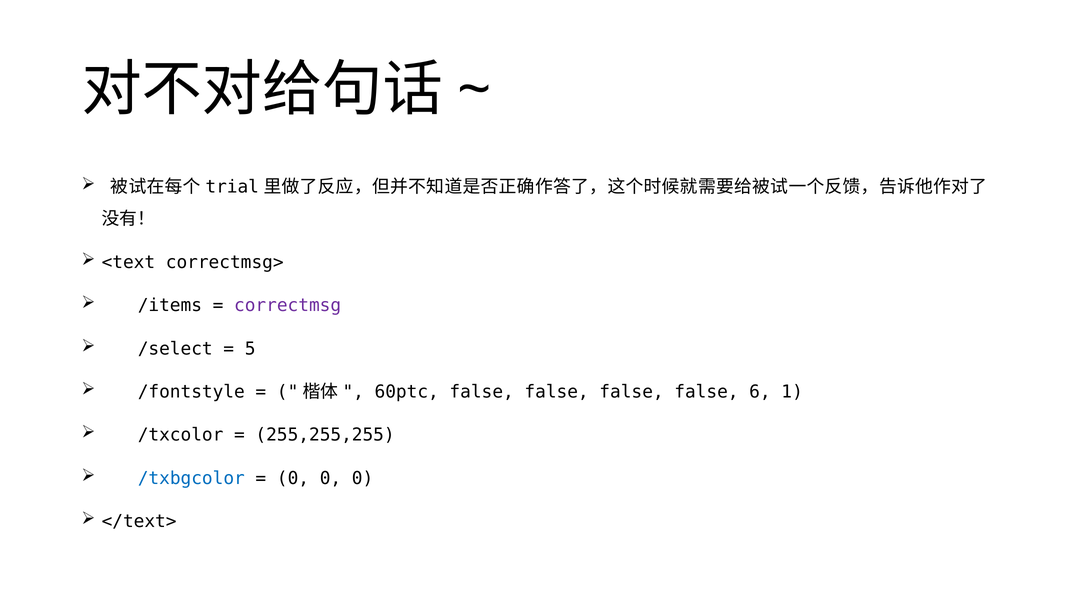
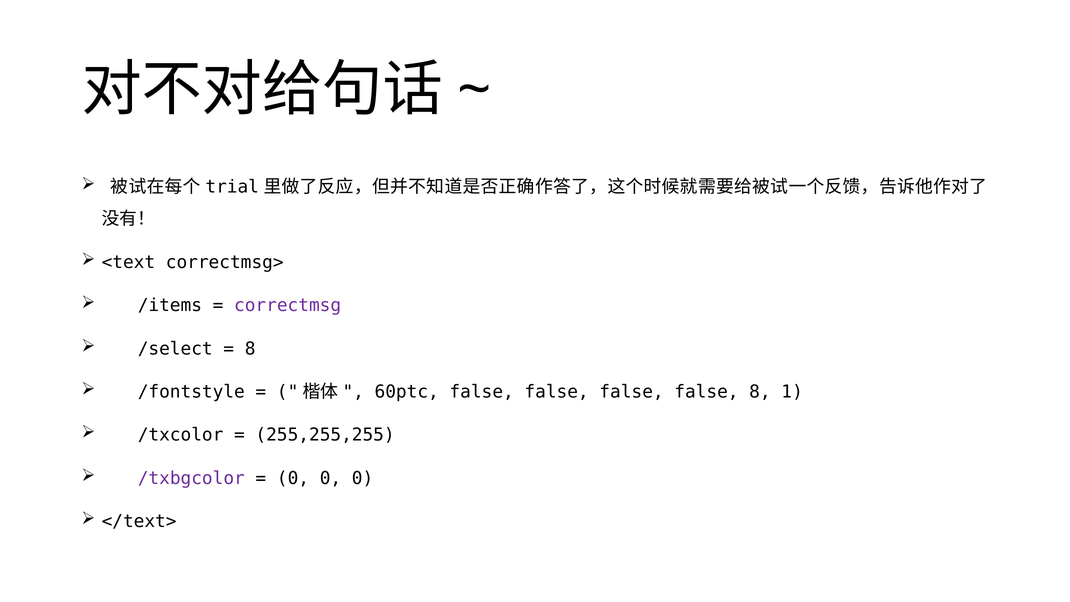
5: 5 -> 8 (250, 349)
false 6: 6 -> 8 (760, 392)
/txbgcolor colour: blue -> purple (191, 478)
